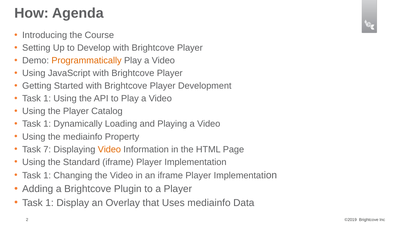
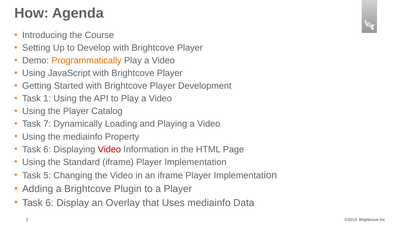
1: 1 -> 7 (47, 124)
7: 7 -> 6 (47, 149)
Video colour: orange -> red (109, 149)
1: 1 -> 5 (47, 176)
1: 1 -> 6 (50, 203)
